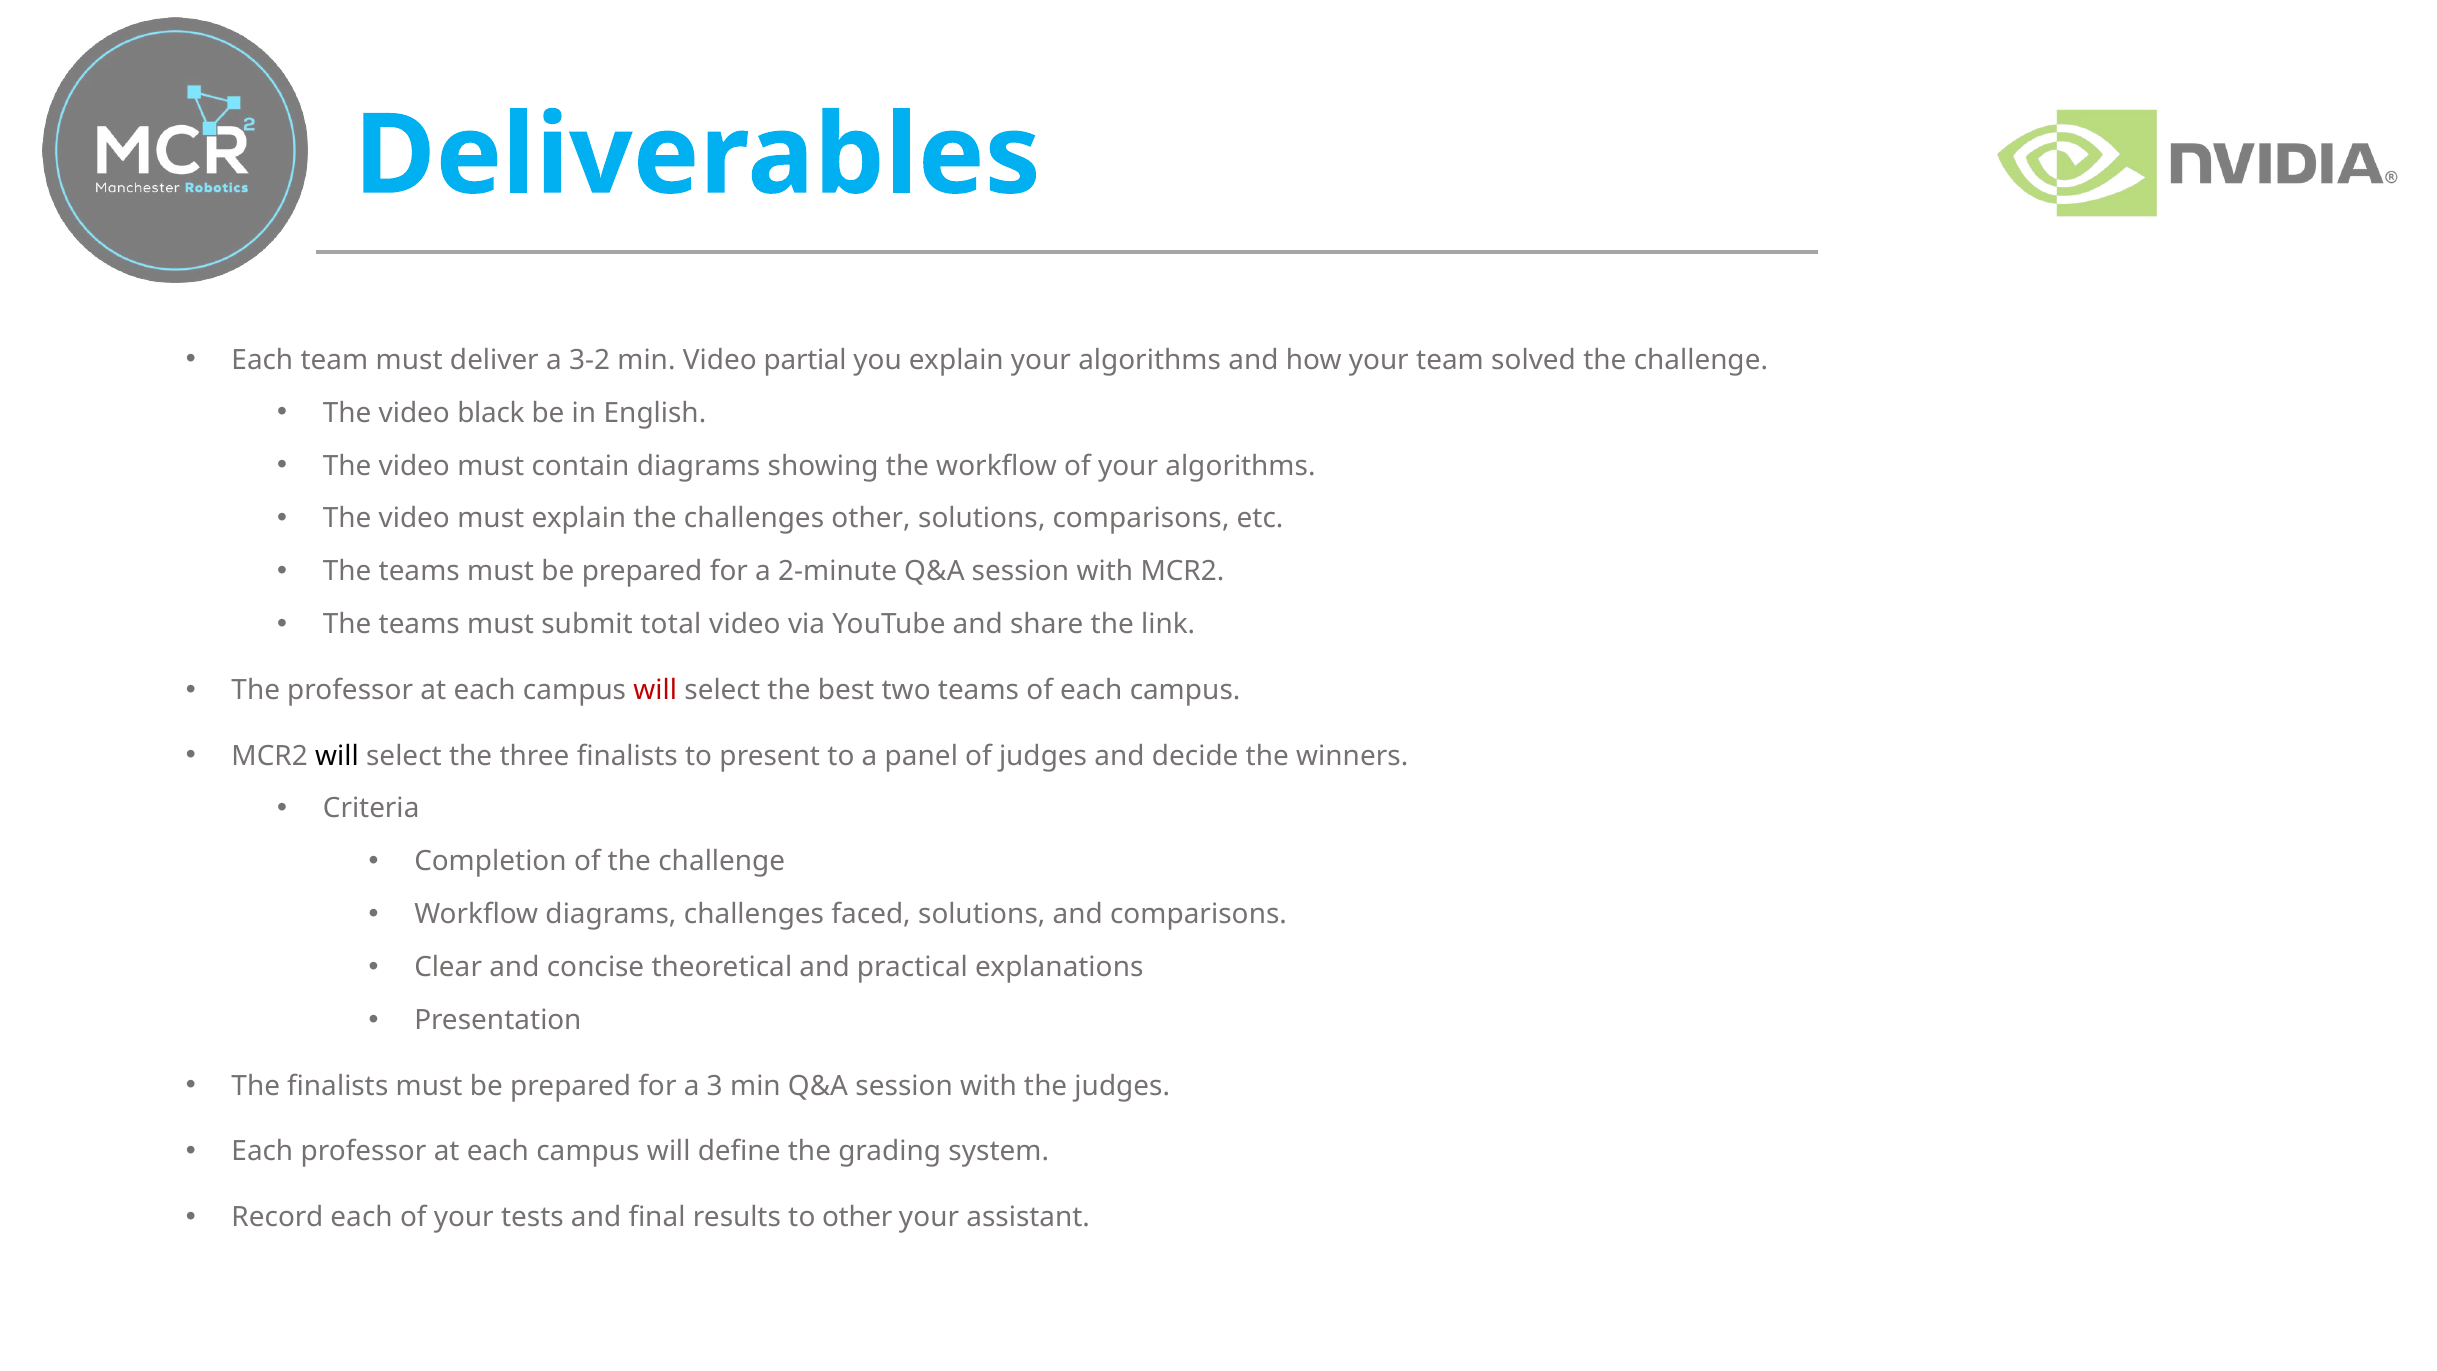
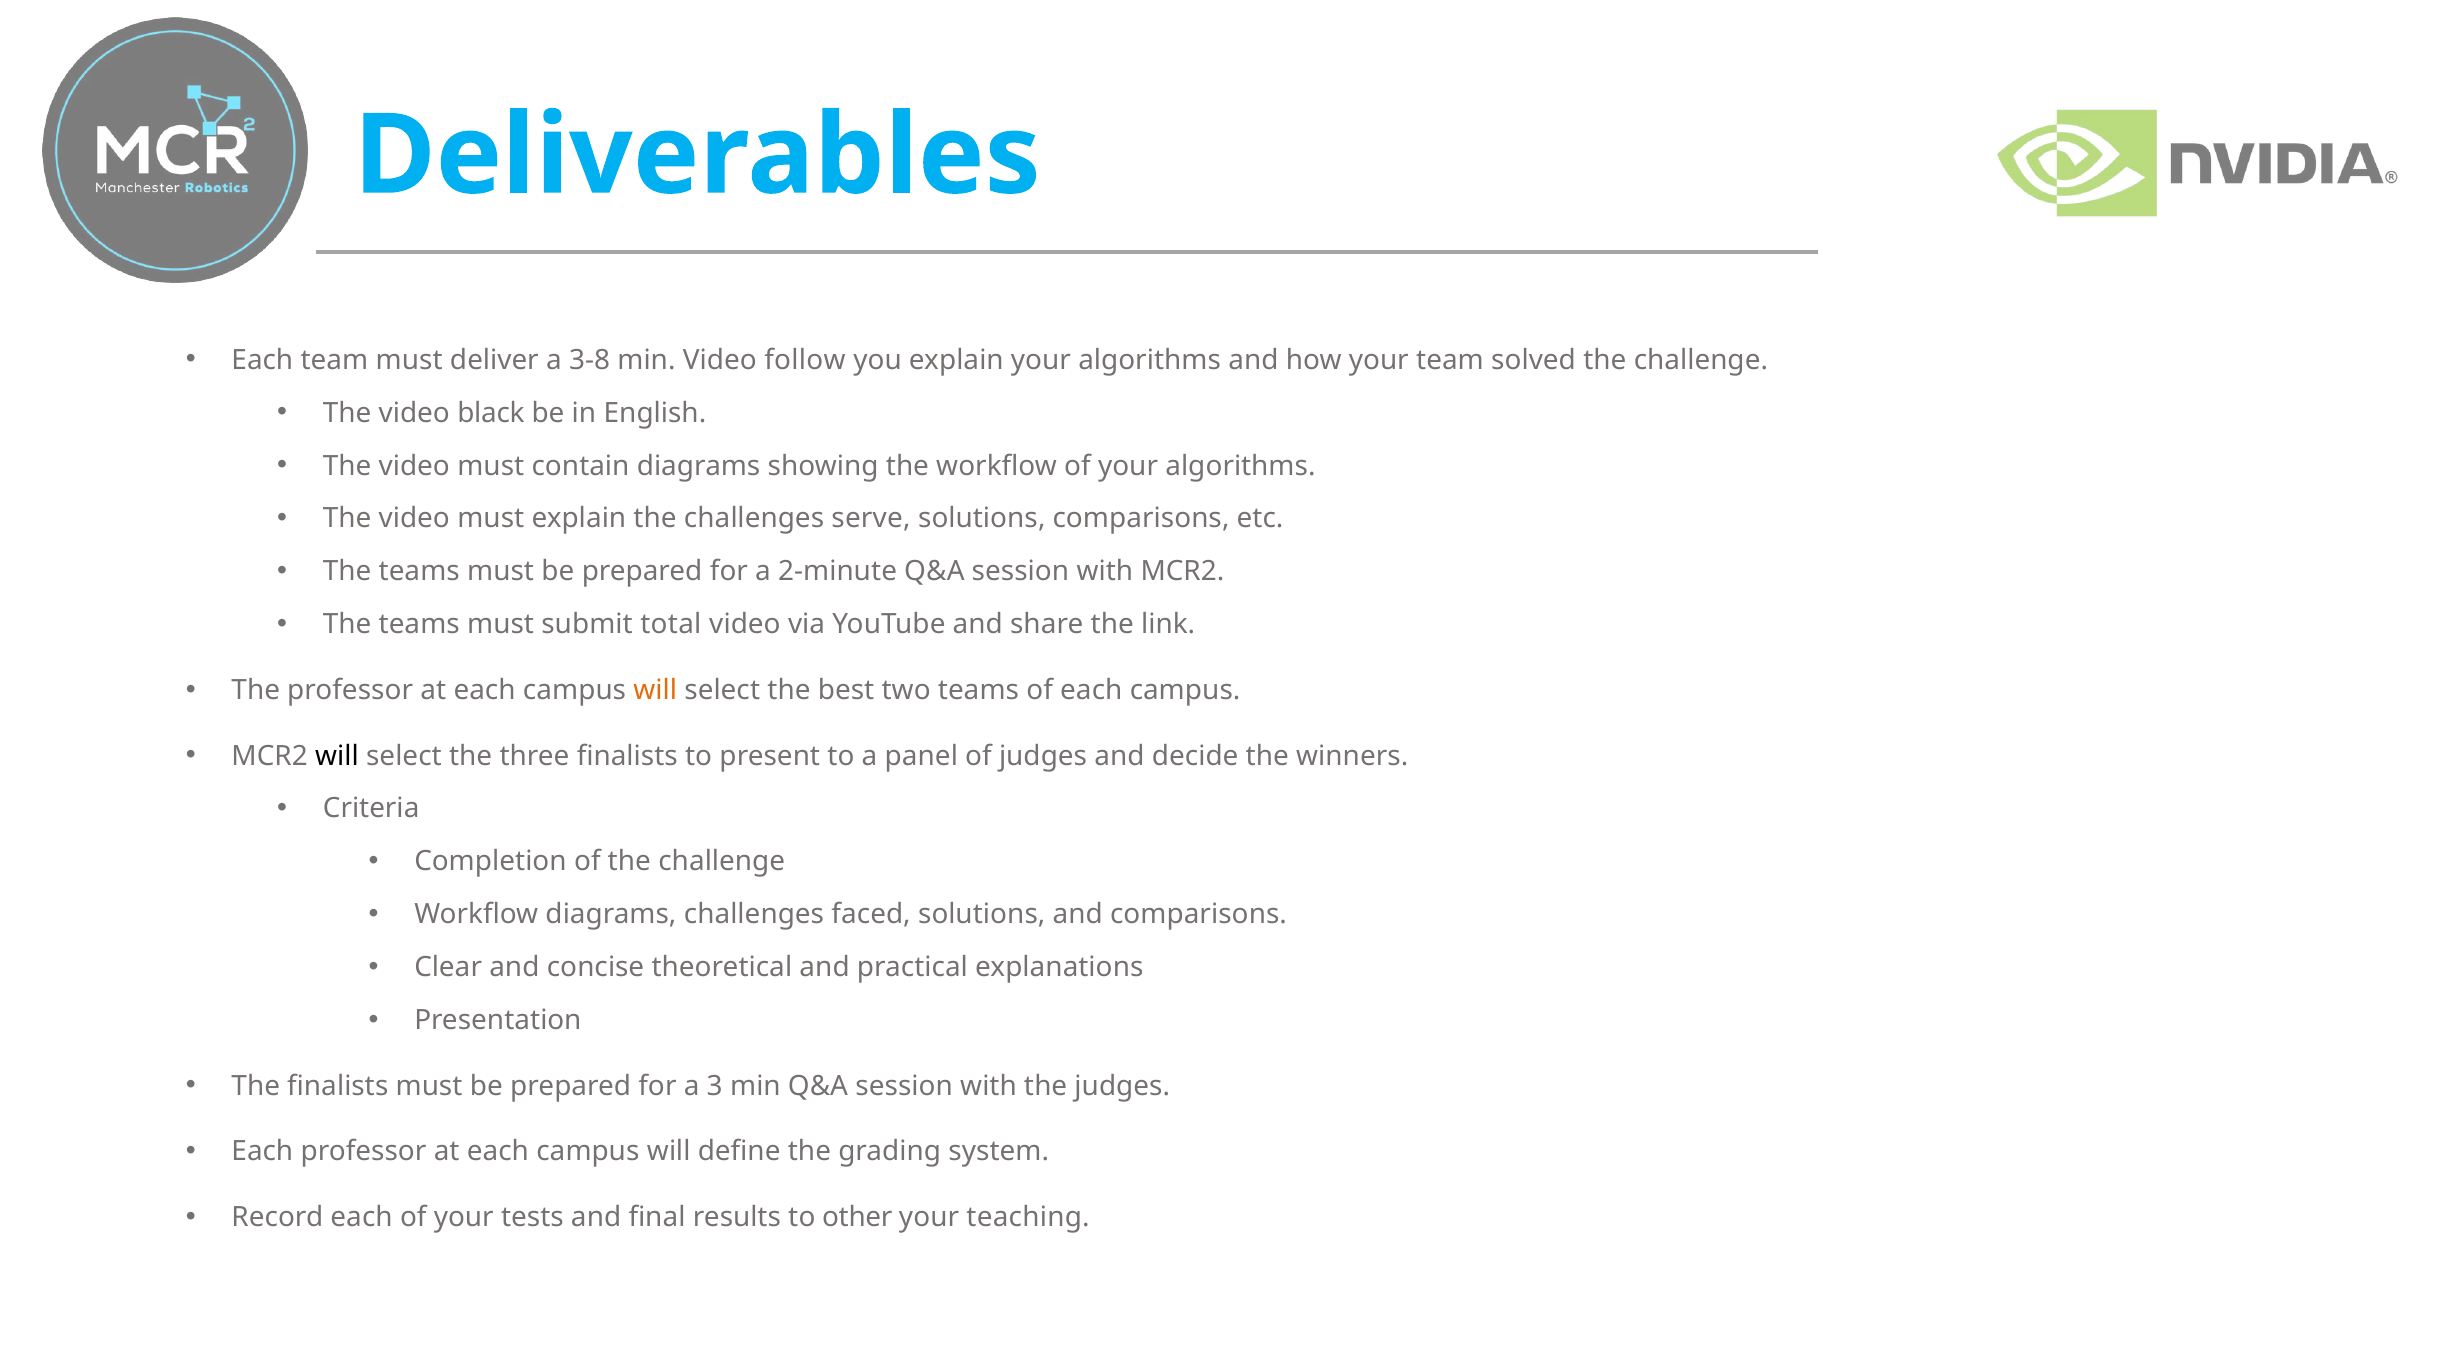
3-2: 3-2 -> 3-8 (590, 360)
partial: partial -> follow (805, 360)
challenges other: other -> serve (871, 519)
will colour: red -> orange (655, 690)
assistant: assistant -> teaching (1028, 1217)
